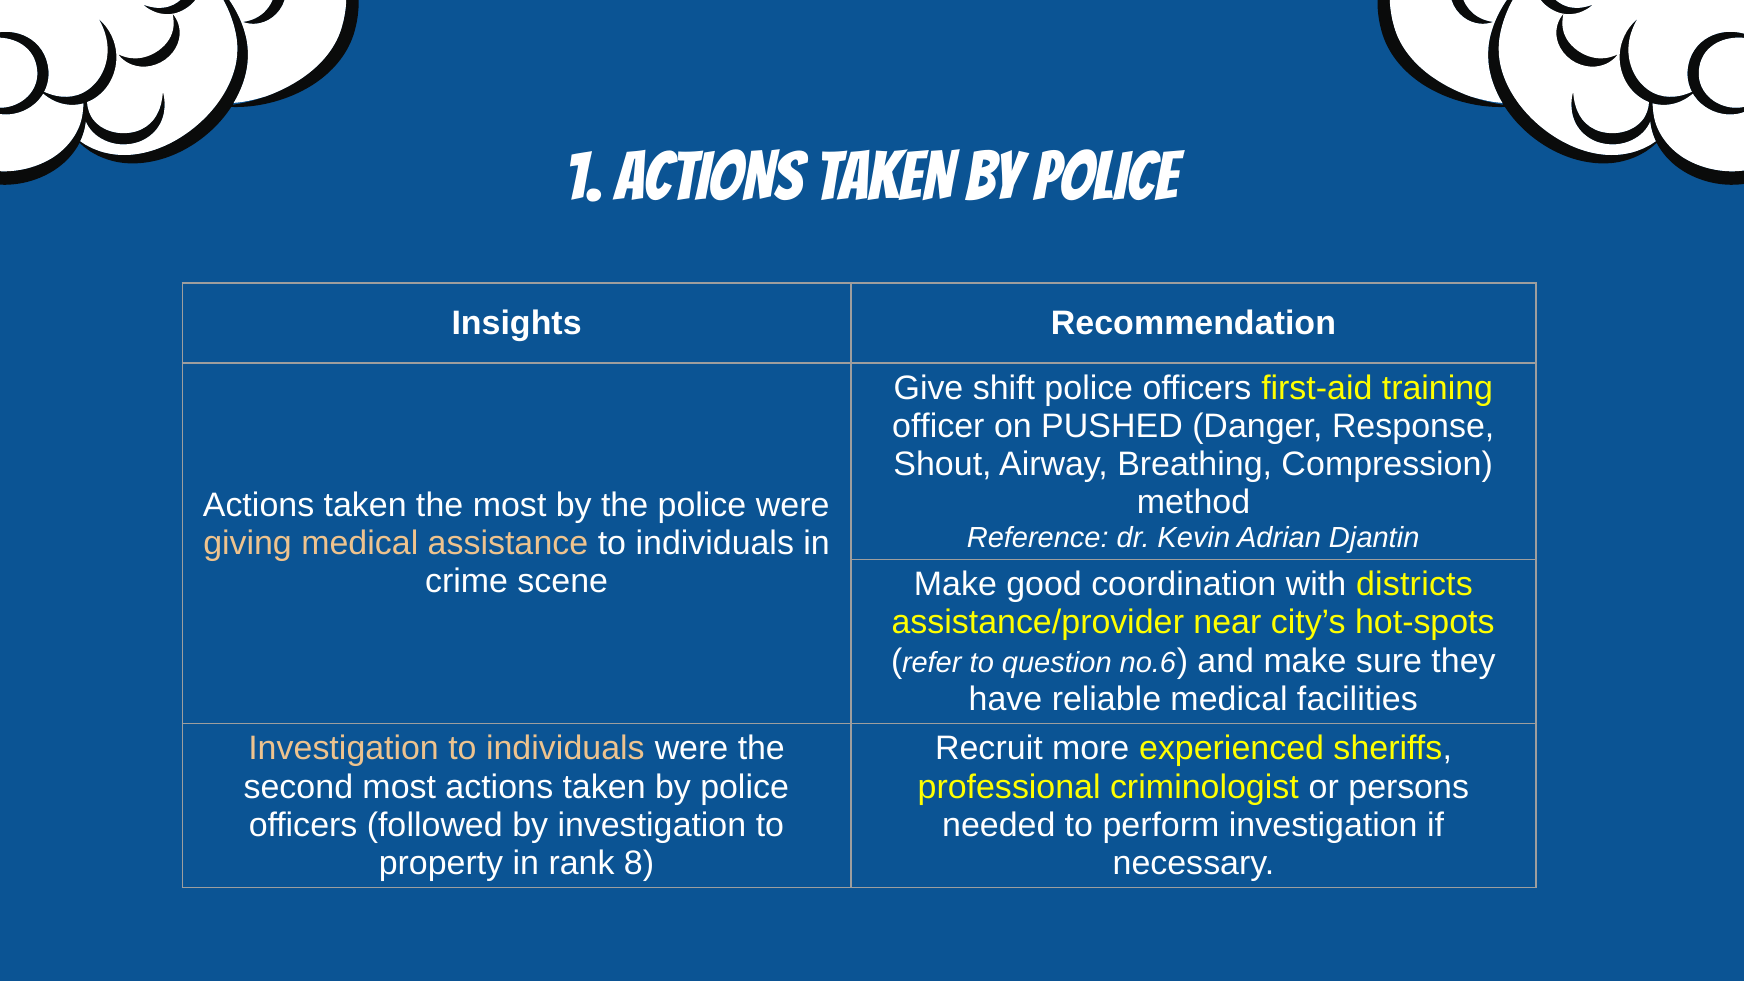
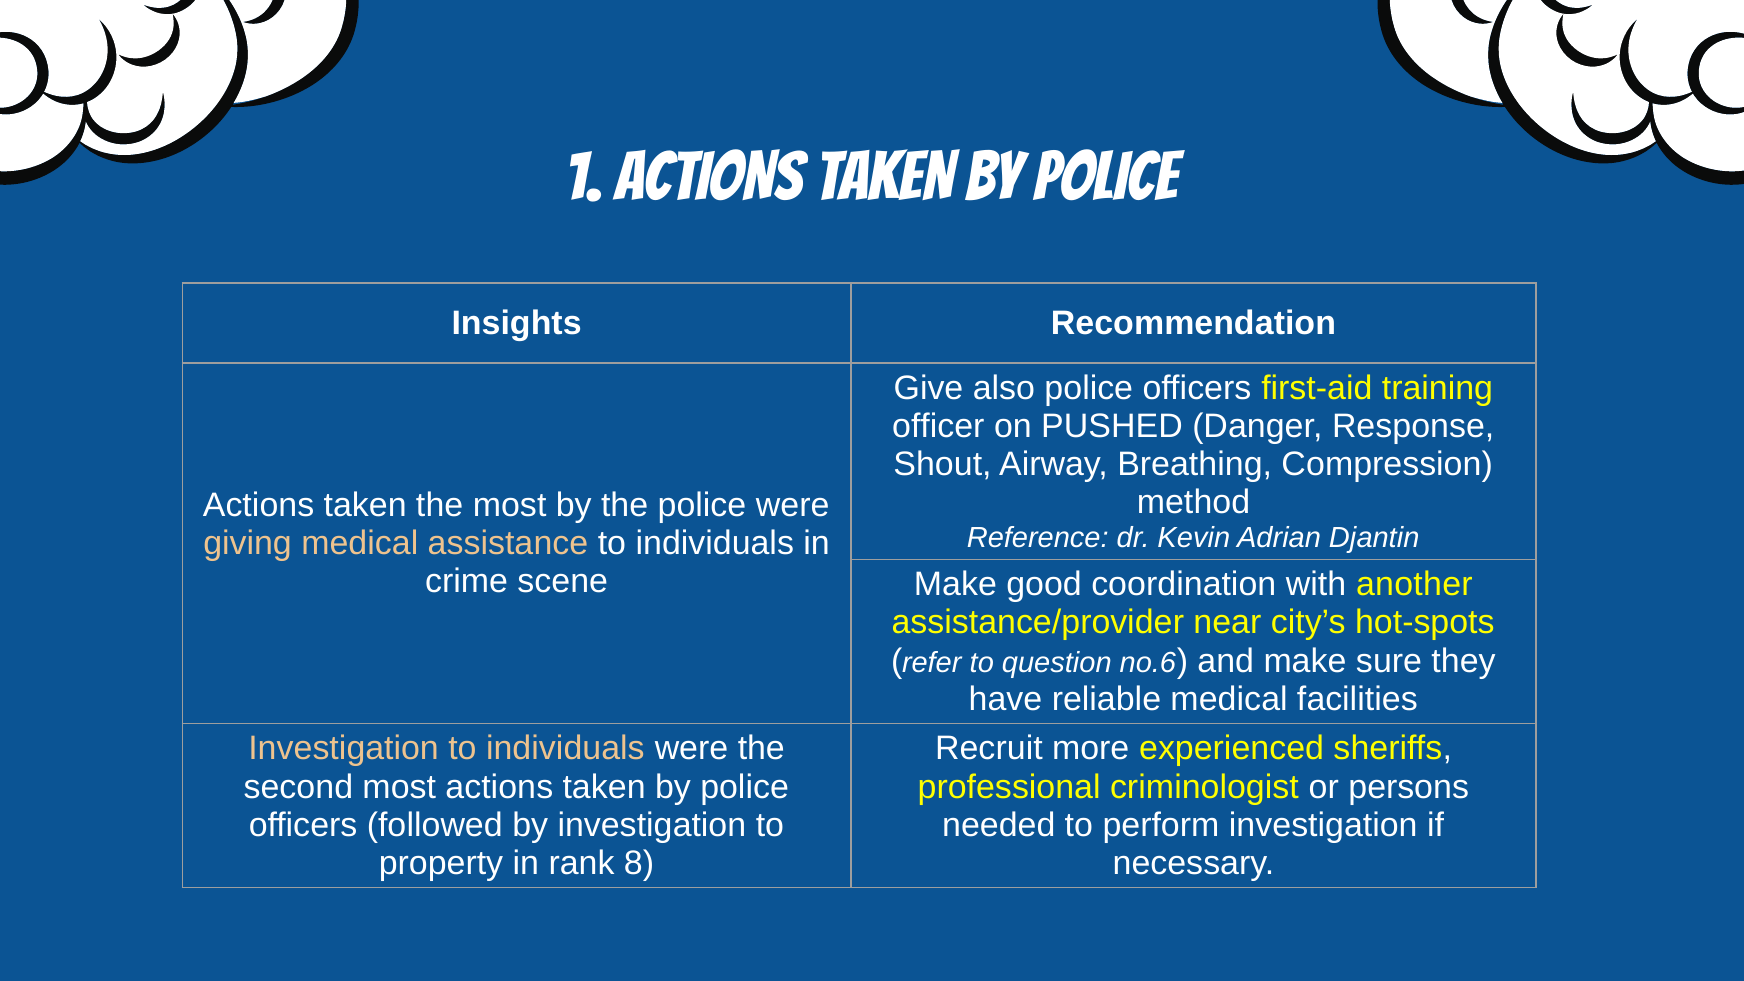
shift: shift -> also (1004, 388)
districts: districts -> another (1414, 585)
